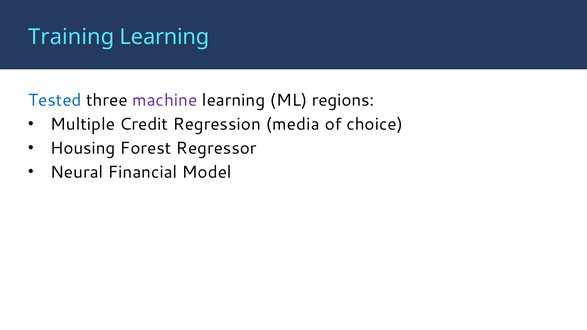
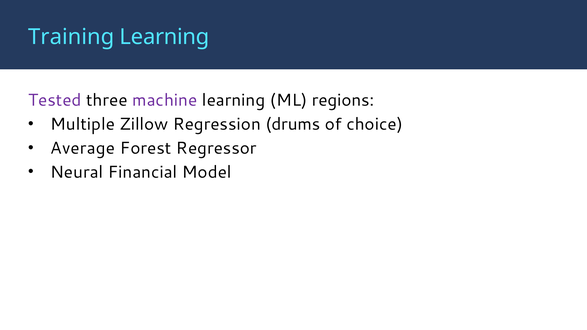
Tested colour: blue -> purple (55, 100)
Credit: Credit -> Zillow (144, 124)
media: media -> drums (293, 124)
Housing: Housing -> Average (83, 148)
